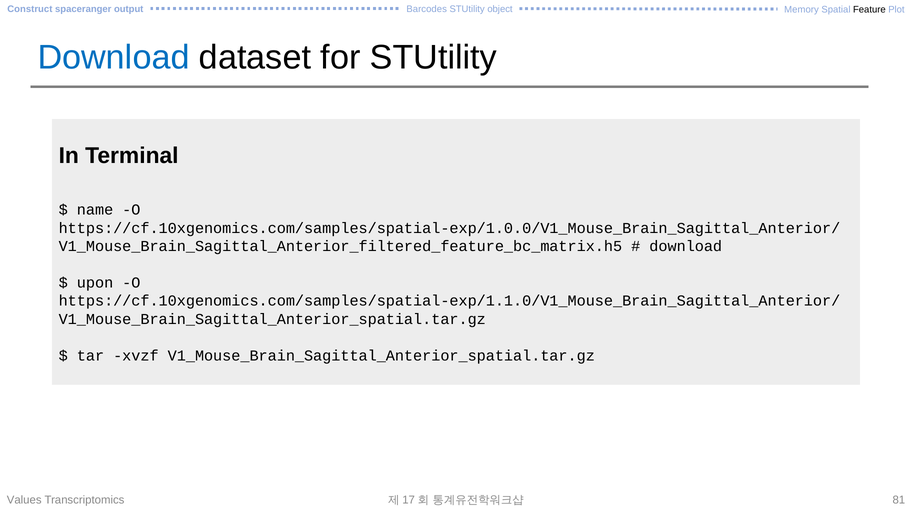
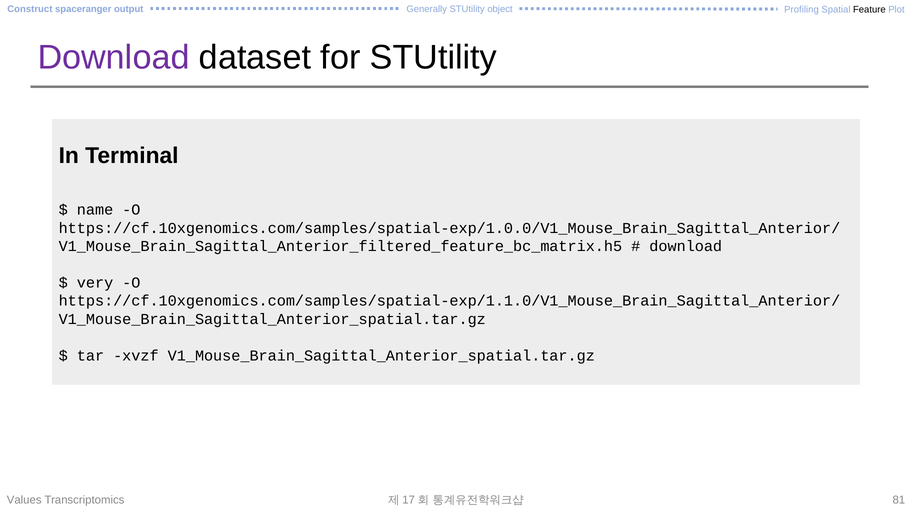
Barcodes: Barcodes -> Generally (427, 9)
Memory: Memory -> Profiling (802, 10)
Download colour: blue -> purple (114, 57)
upon: upon -> very (95, 283)
